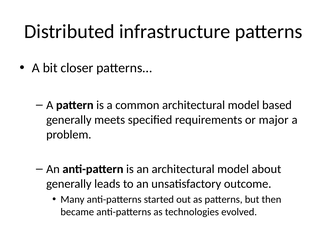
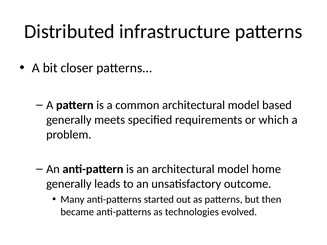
major: major -> which (274, 120)
about: about -> home (266, 169)
